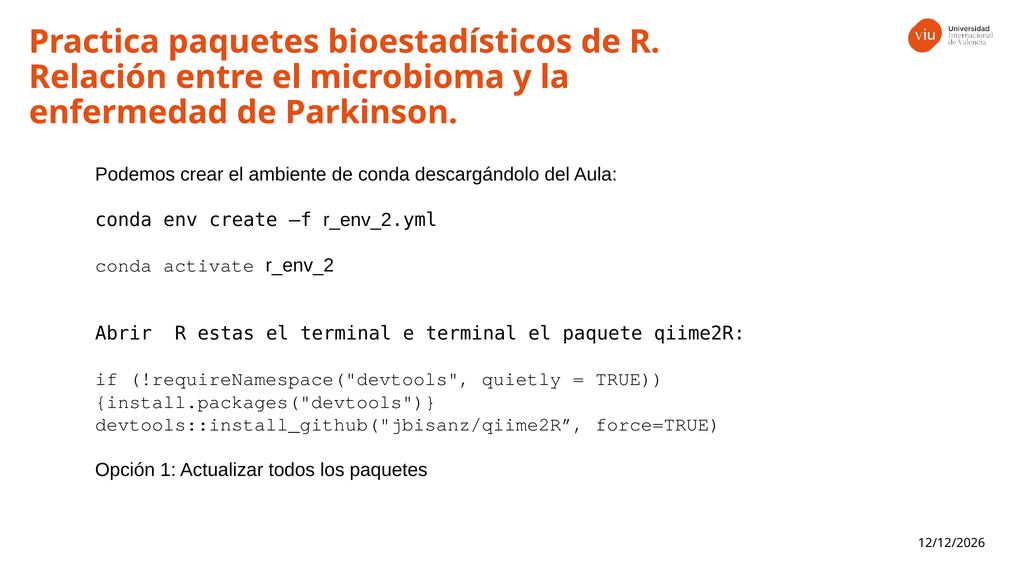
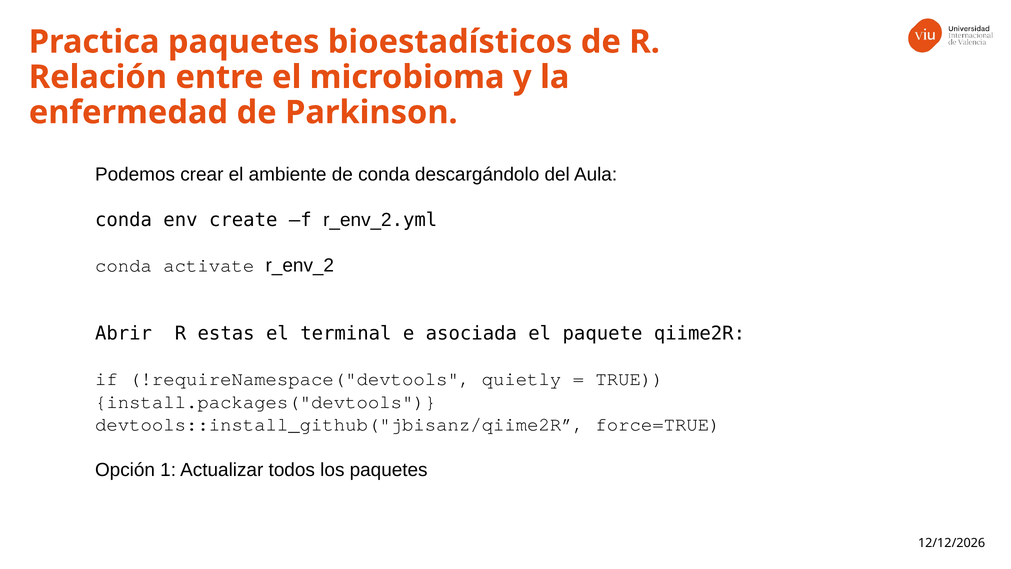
e terminal: terminal -> asociada (471, 333)
